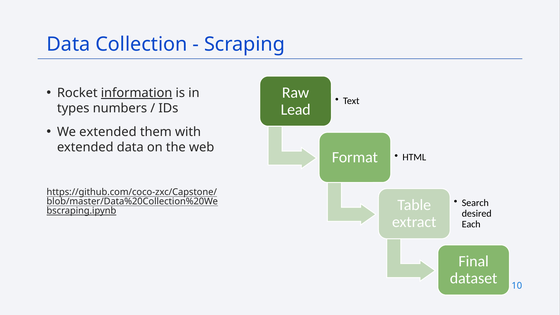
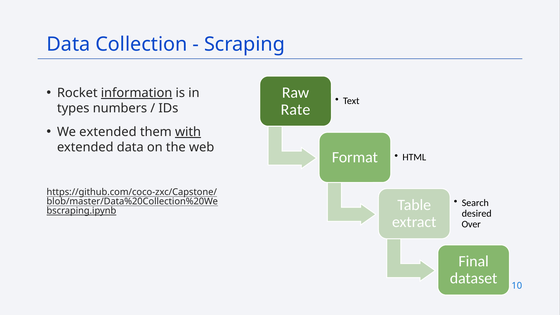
Lead: Lead -> Rate (295, 110)
with underline: none -> present (188, 132)
Each: Each -> Over (471, 224)
